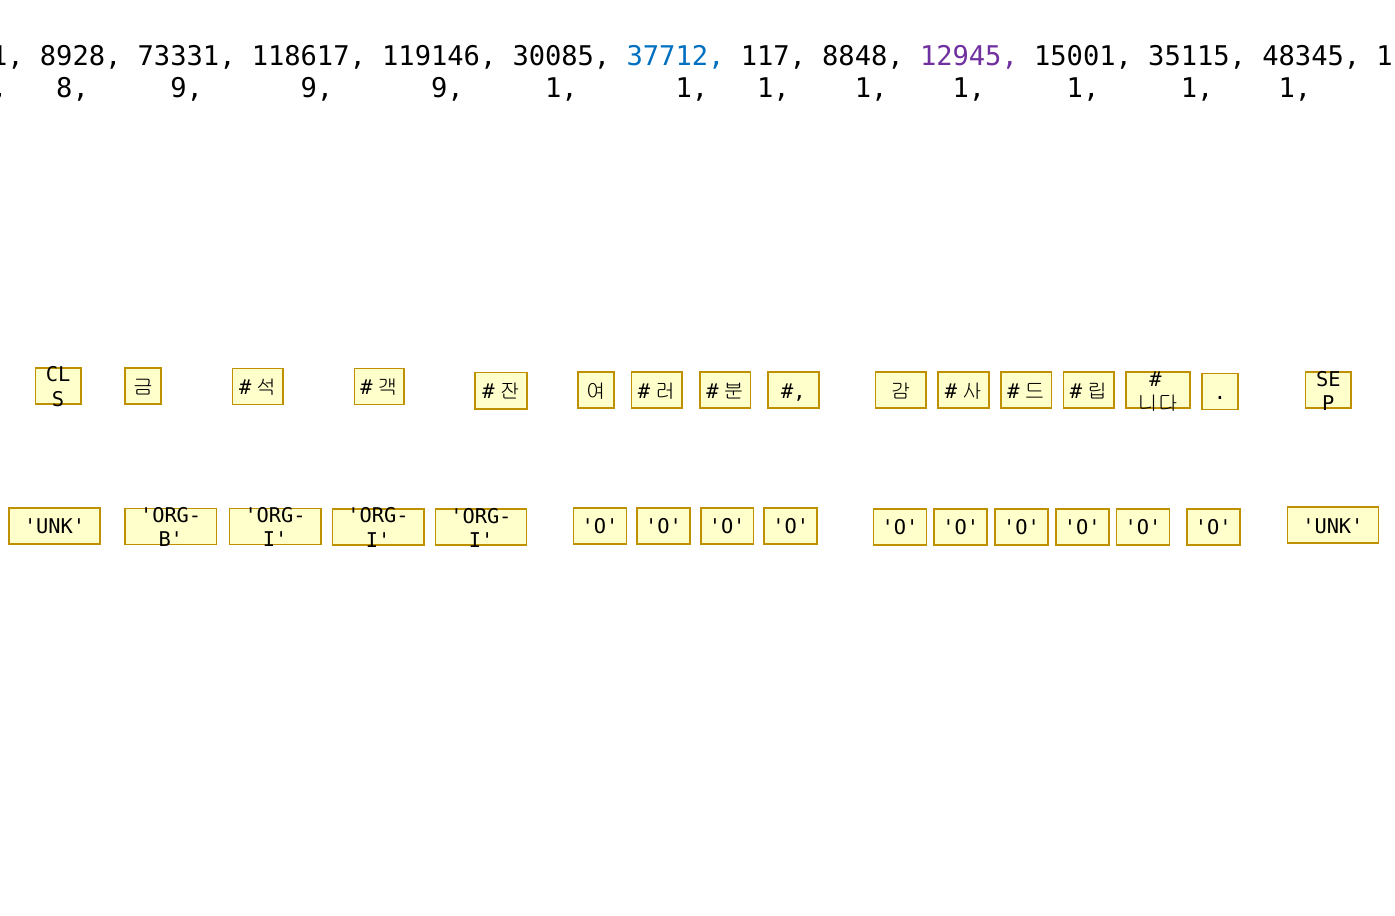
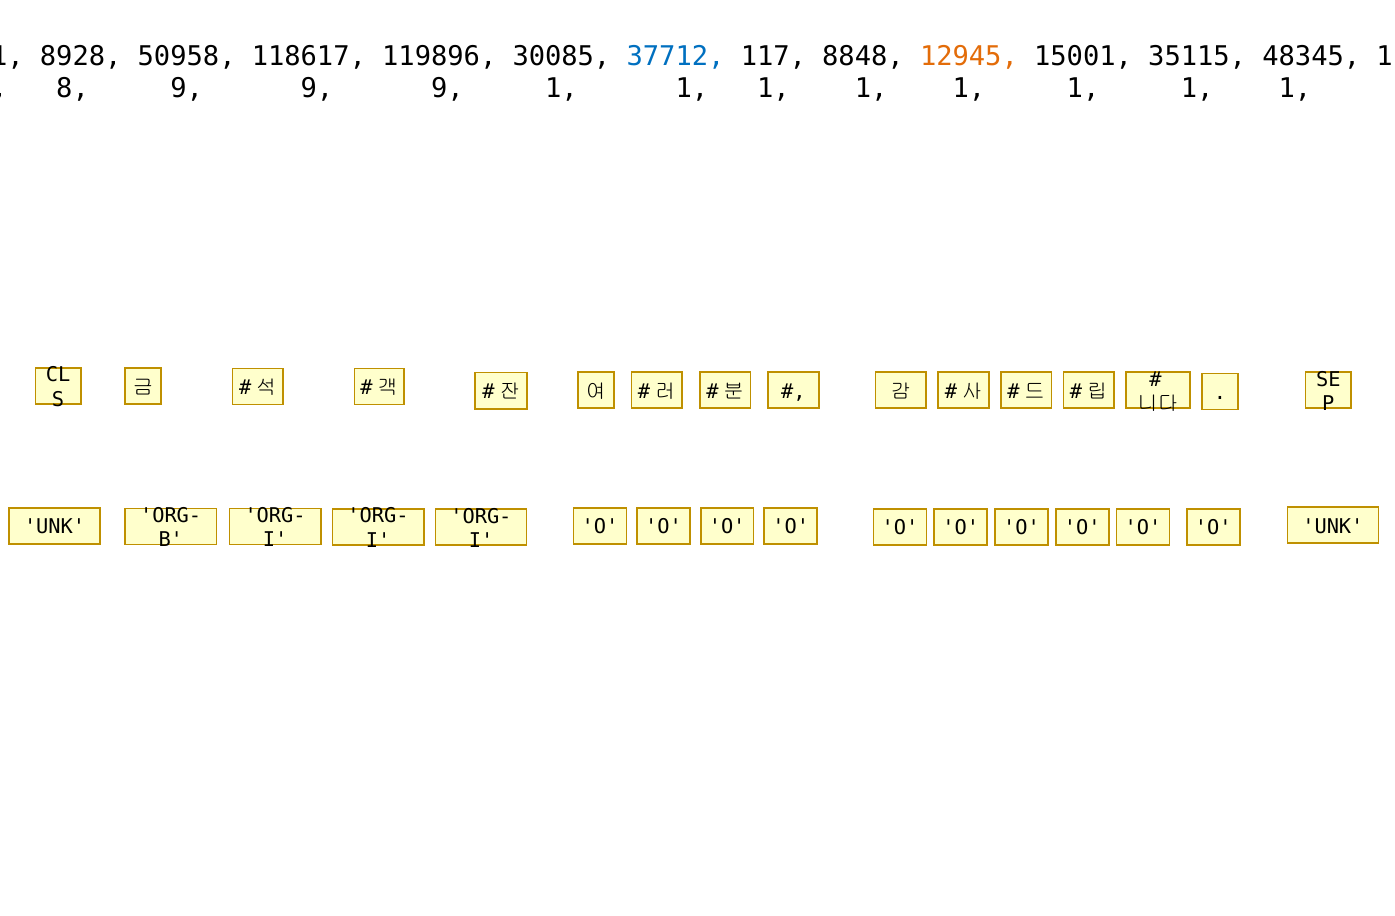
73331: 73331 -> 50958 (187, 56)
119146: 119146 -> 119896 (439, 56)
12945 colour: purple -> orange (969, 56)
